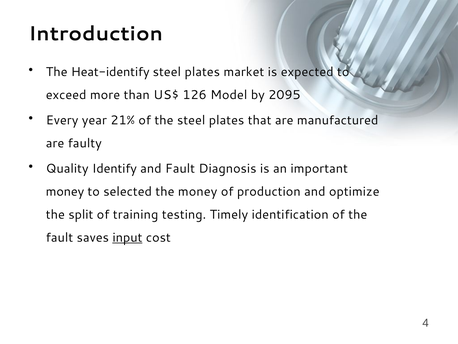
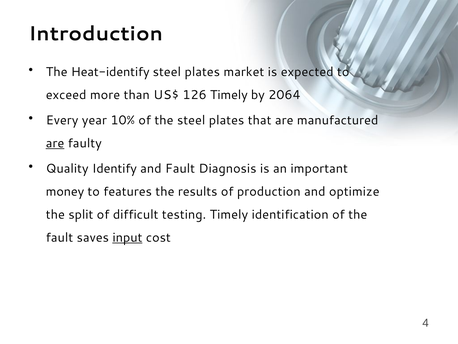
126 Model: Model -> Timely (229, 95)
2095: 2095 -> 2064 (284, 95)
21%: 21% -> 10% (123, 120)
are underline: none -> present (55, 143)
selected: selected -> features (128, 191)
the money: money -> results (198, 191)
training: training -> difficult (136, 214)
